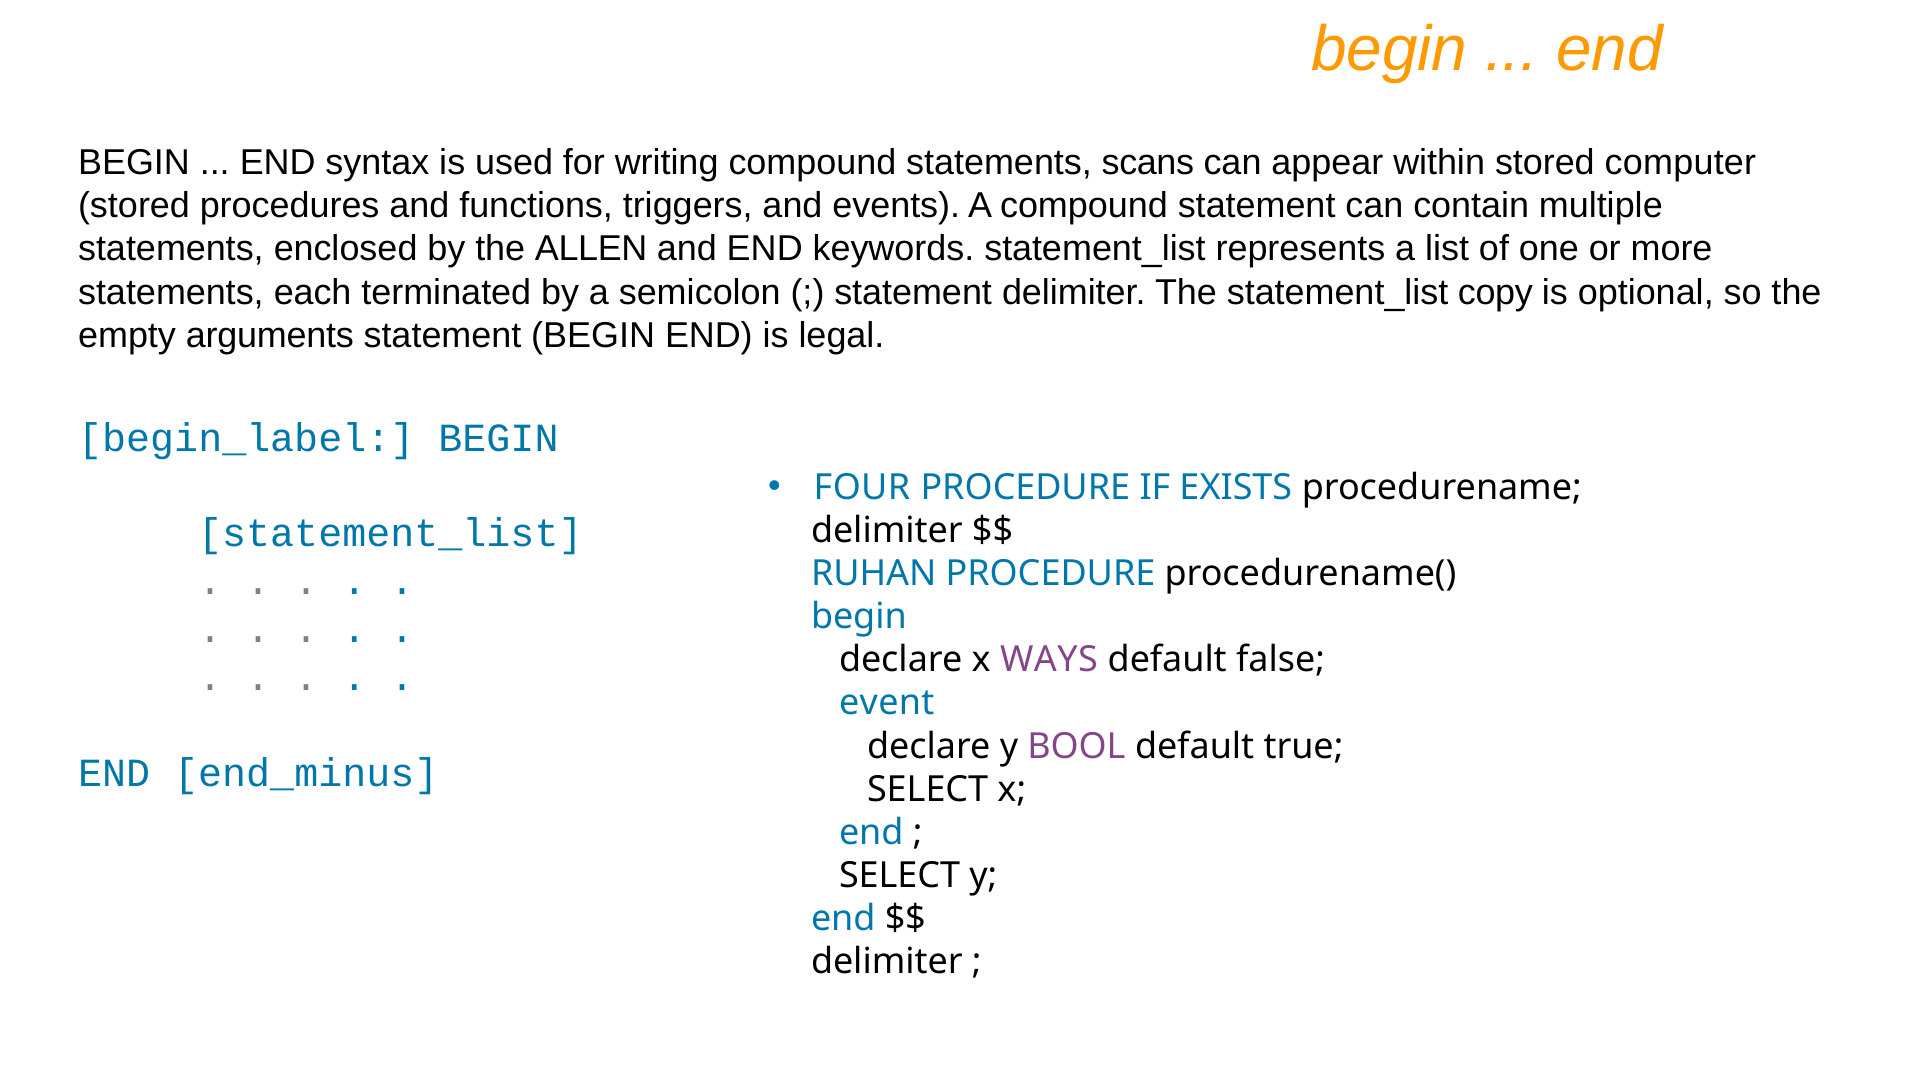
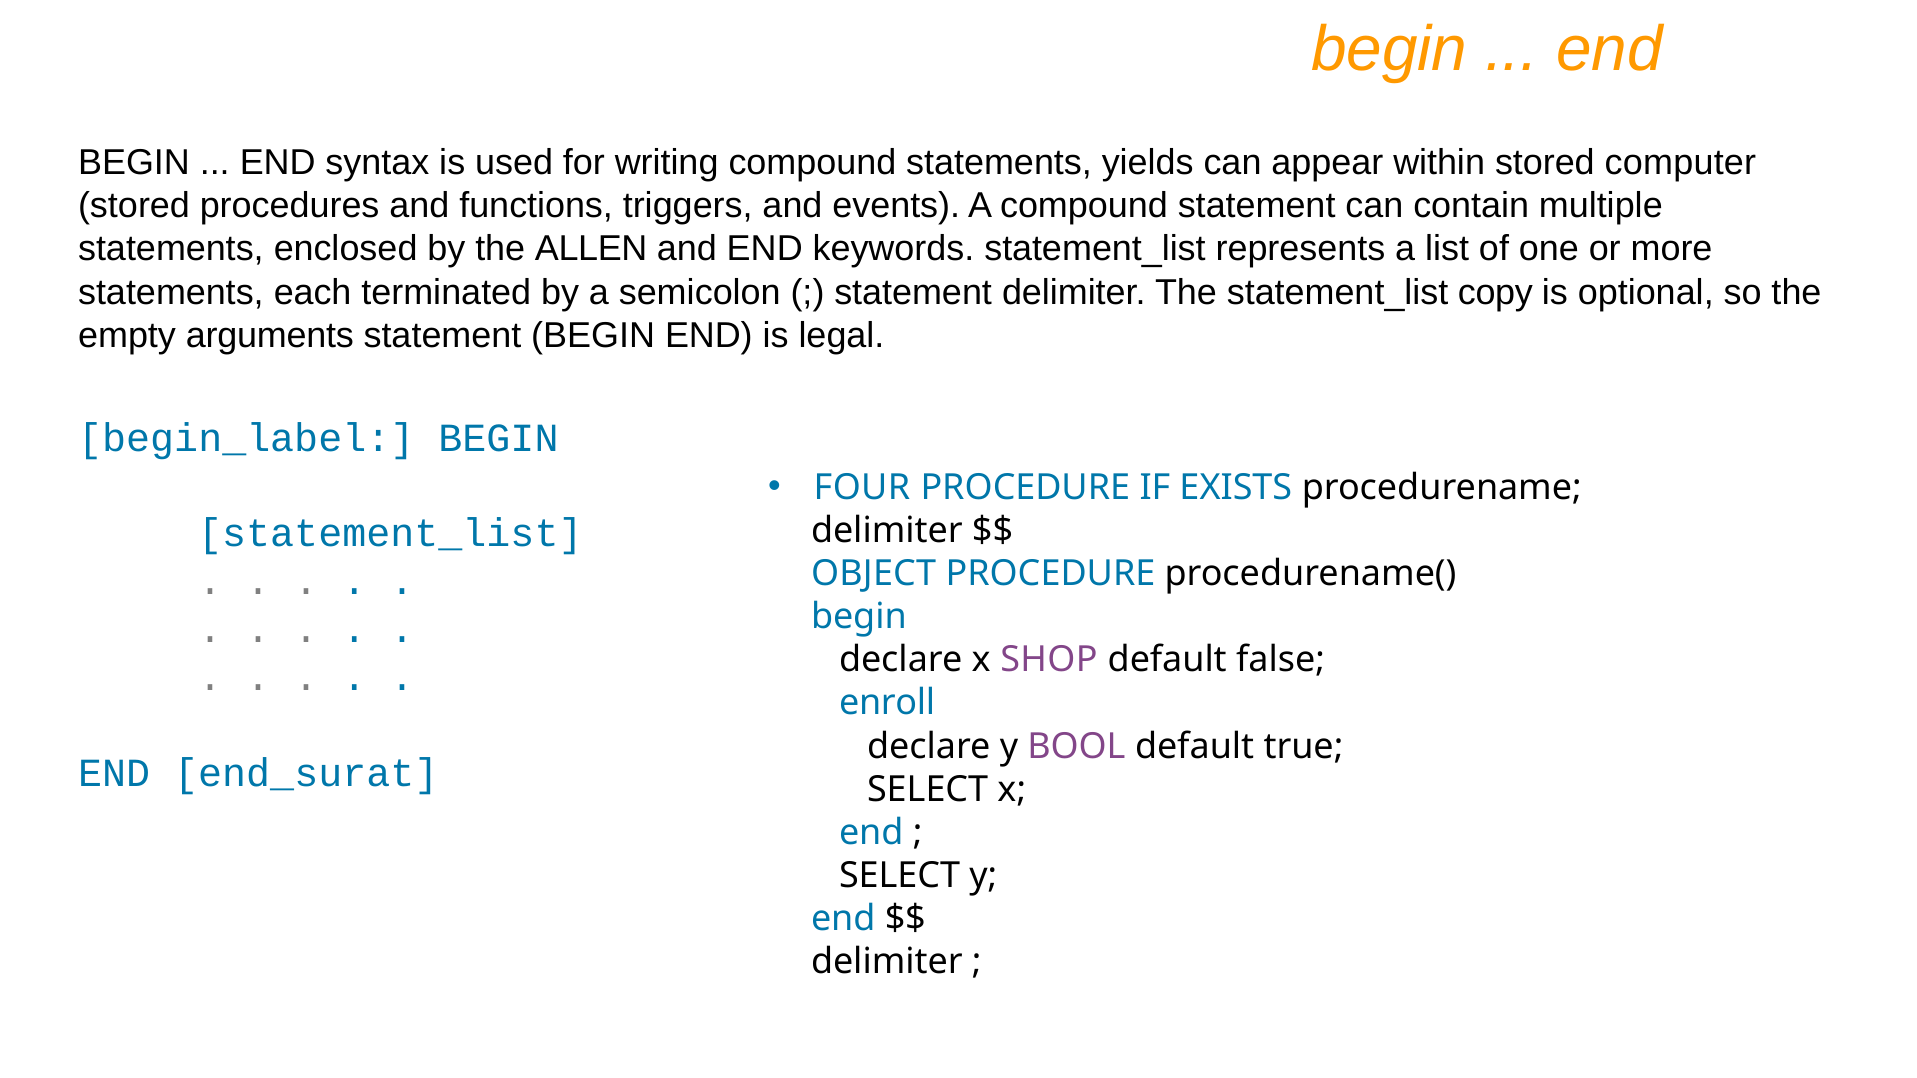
scans: scans -> yields (1148, 163)
RUHAN: RUHAN -> OBJECT (874, 574)
WAYS: WAYS -> SHOP (1049, 660)
event: event -> enroll (887, 703)
end_minus: end_minus -> end_surat (306, 774)
